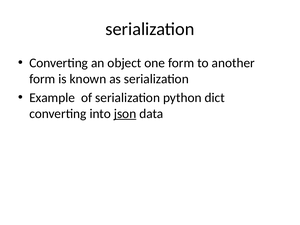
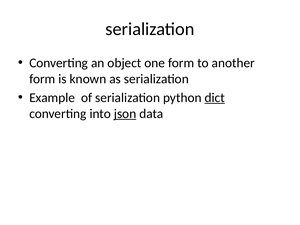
dict underline: none -> present (215, 98)
